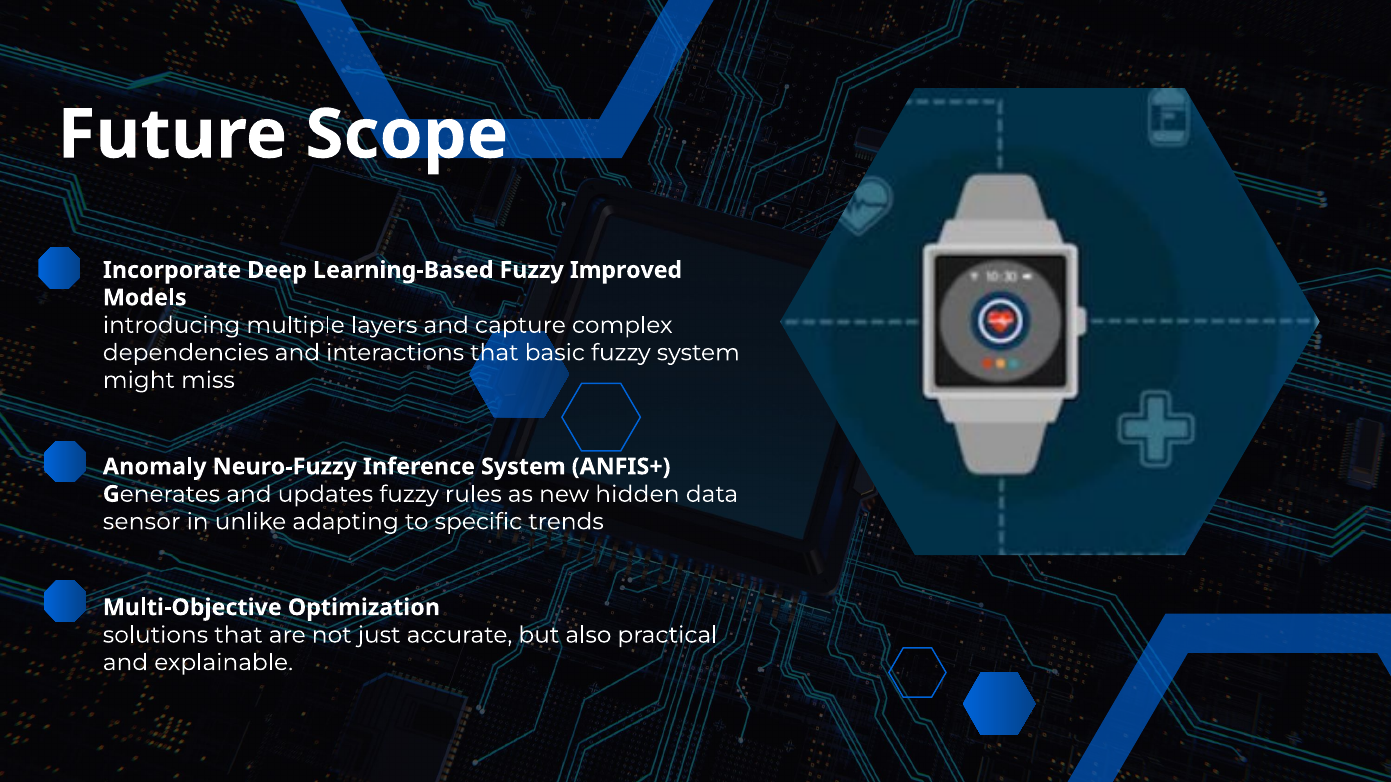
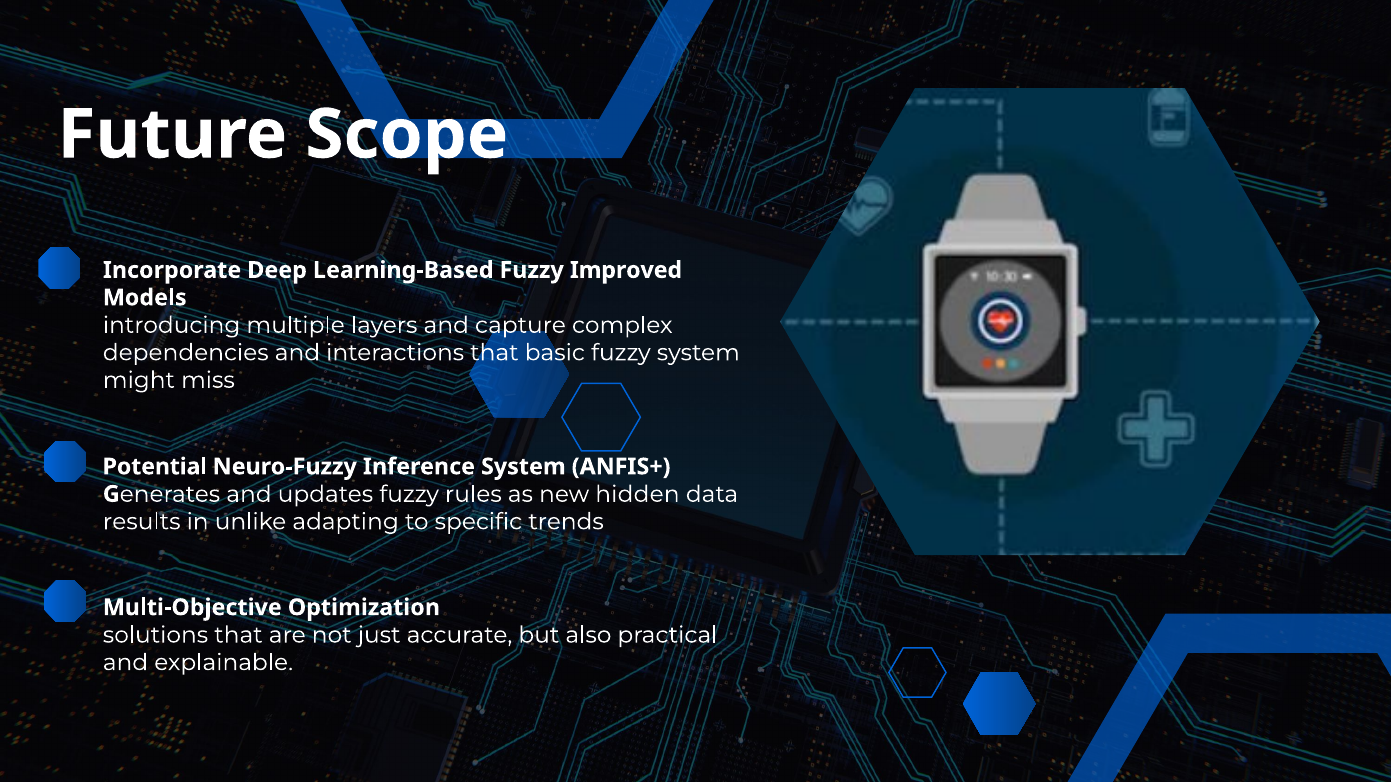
Anomaly: Anomaly -> Potential (155, 467)
sensor: sensor -> results (142, 522)
